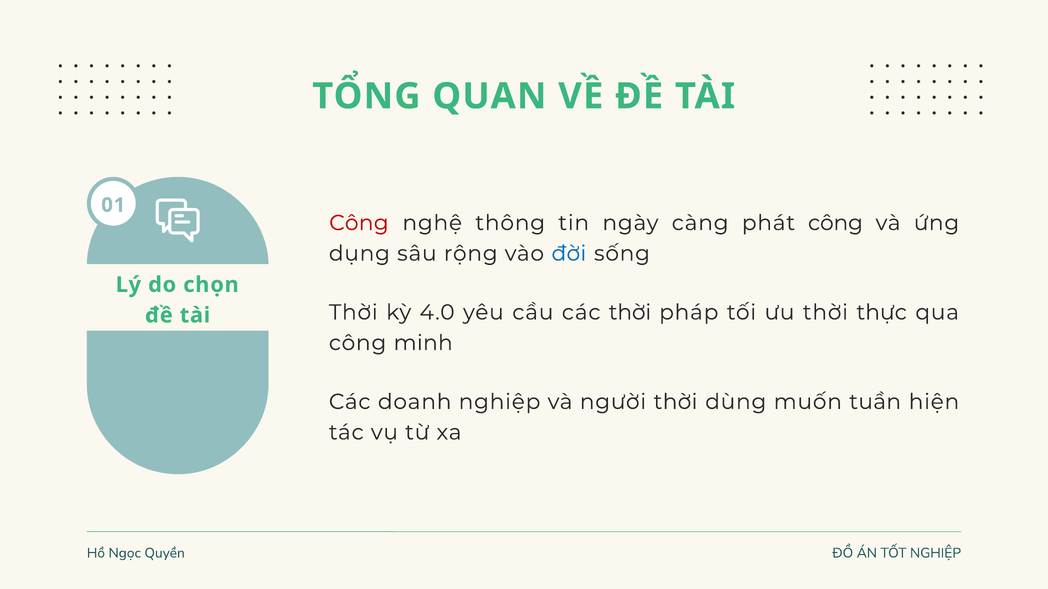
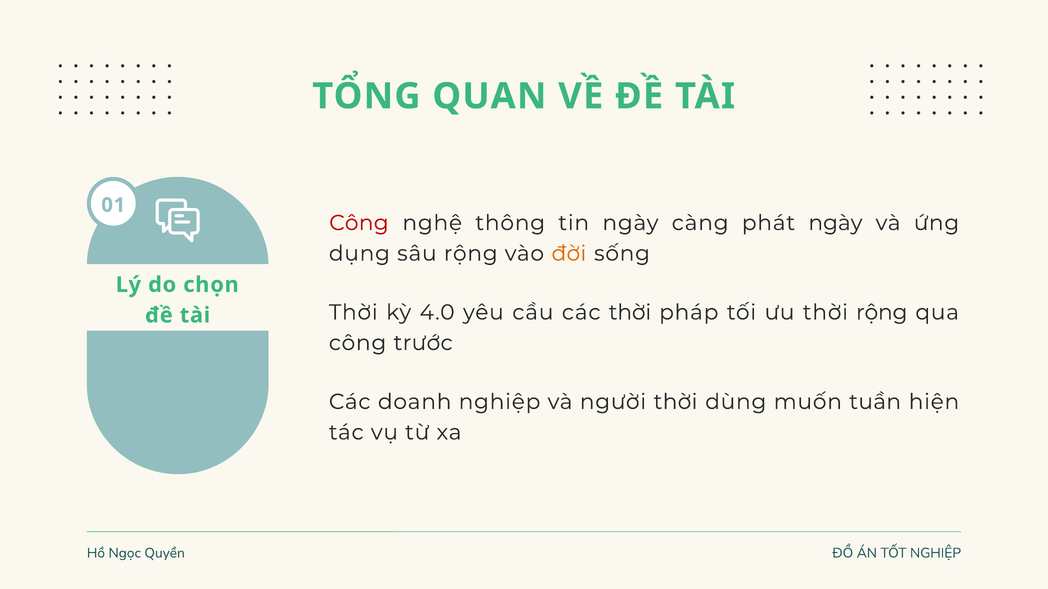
phát công: công -> ngày (835, 223)
đời colour: blue -> orange (569, 254)
thời thực: thực -> rộng (882, 313)
minh: minh -> trước (423, 343)
